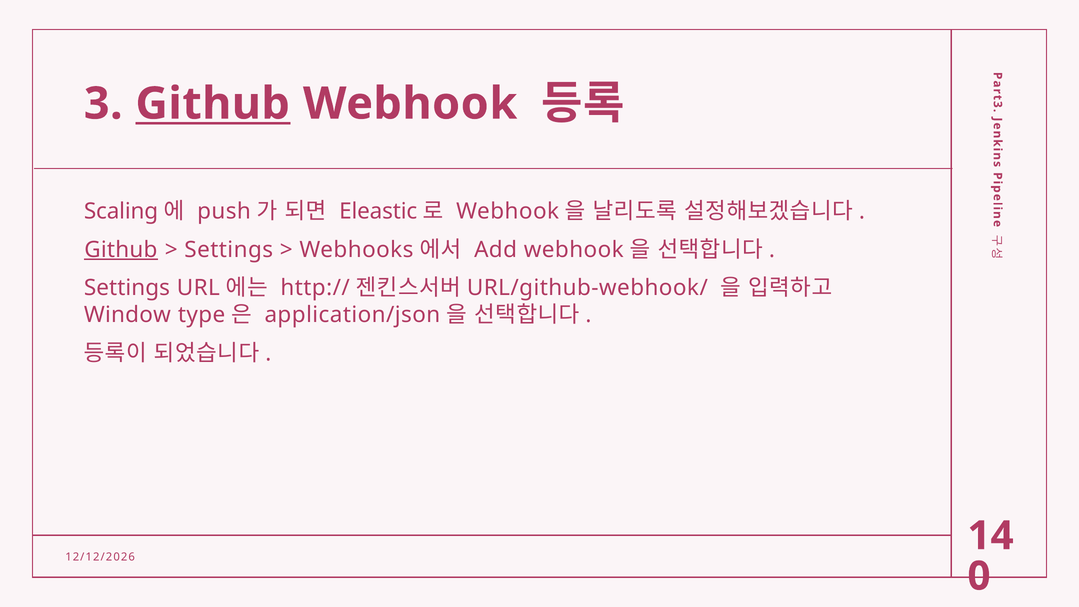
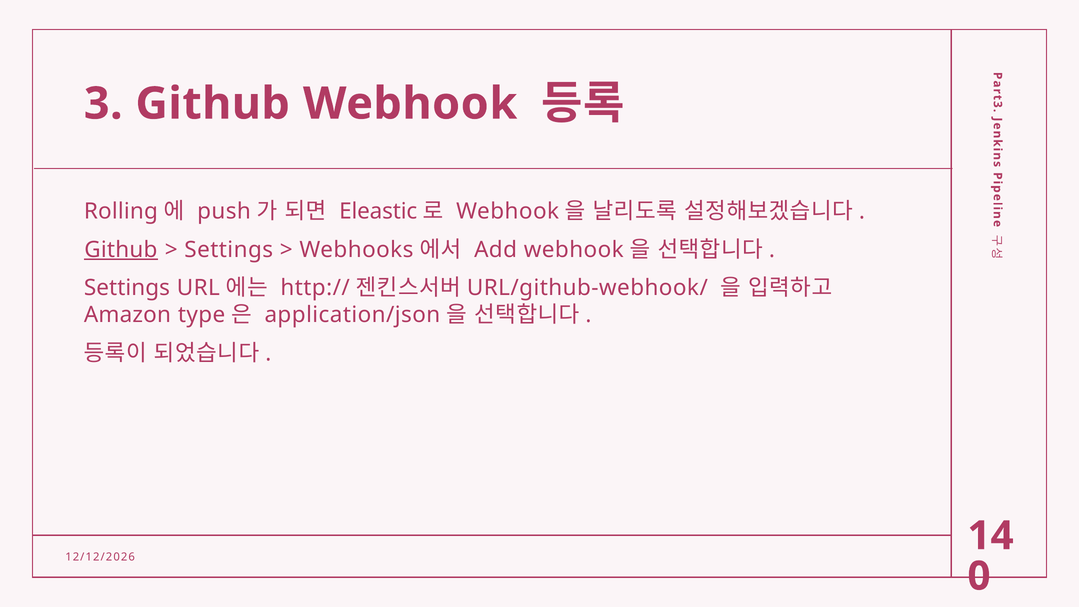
Github underline: present -> none (213, 104)
Scaling: Scaling -> Rolling (121, 211)
Window: Window -> Amazon (127, 315)
